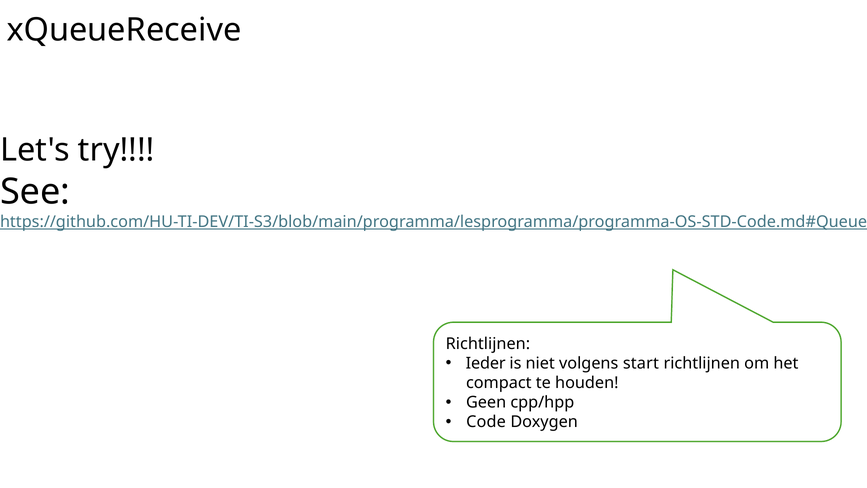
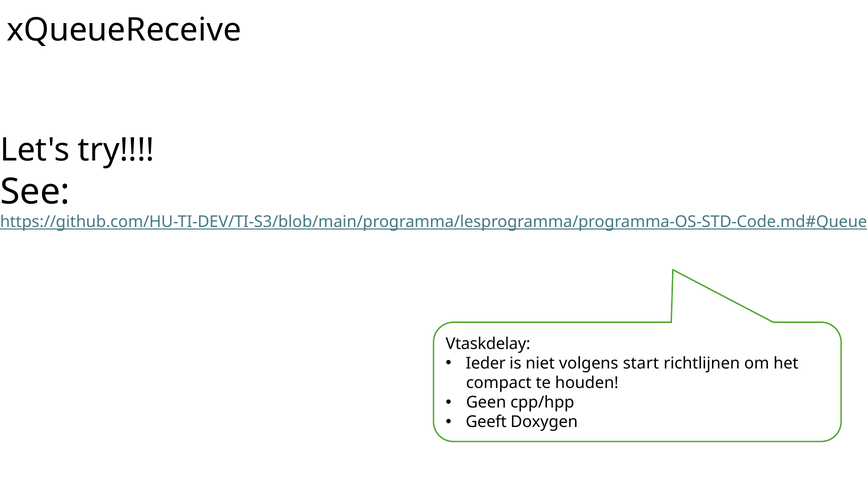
Richtlijnen: Richtlijnen -> Vtaskdelay (488, 344)
Code: Code -> Geeft (486, 422)
